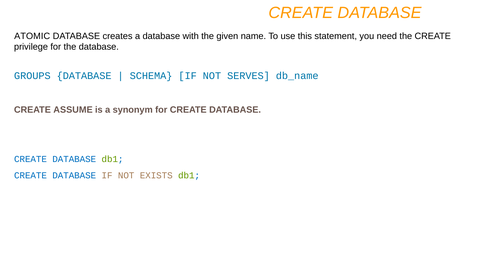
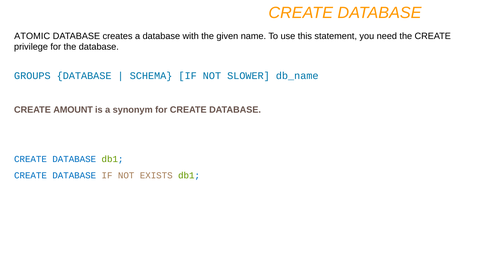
SERVES: SERVES -> SLOWER (248, 76)
ASSUME: ASSUME -> AMOUNT (73, 109)
